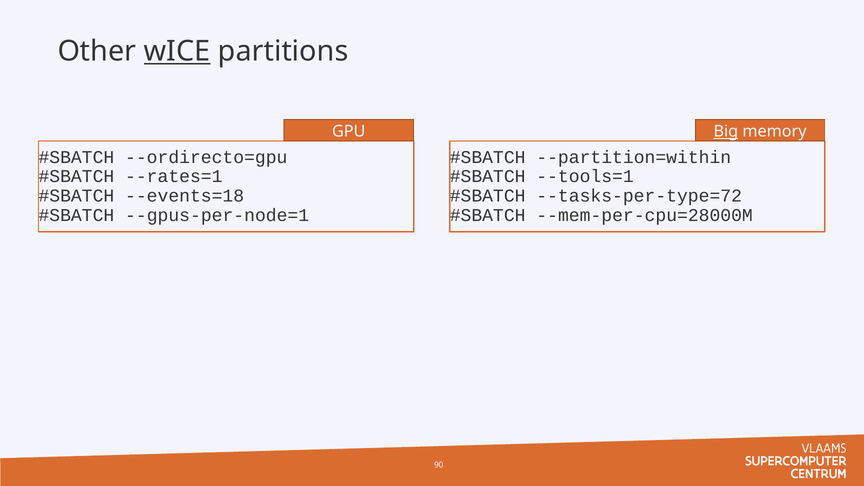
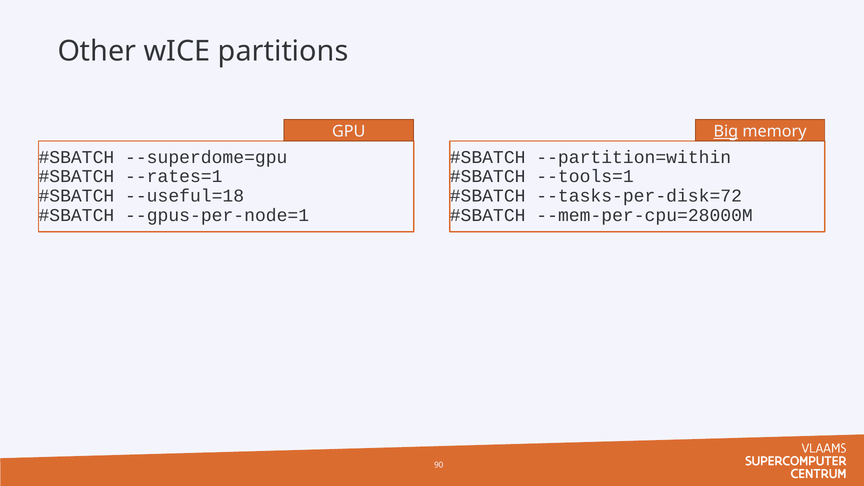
wICE underline: present -> none (177, 51)
--ordirecto=gpu: --ordirecto=gpu -> --superdome=gpu (206, 157)
--events=18: --events=18 -> --useful=18 (185, 196)
--tasks-per-type=72: --tasks-per-type=72 -> --tasks-per-disk=72 (639, 196)
